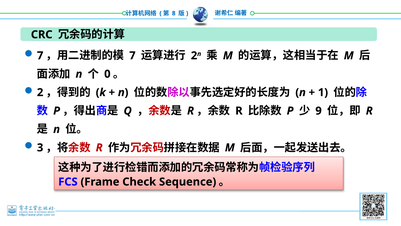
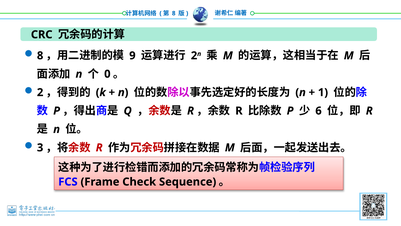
7: 7 -> 8 (40, 56)
7: 7 -> 9 (132, 56)
9: 9 -> 6 (319, 111)
